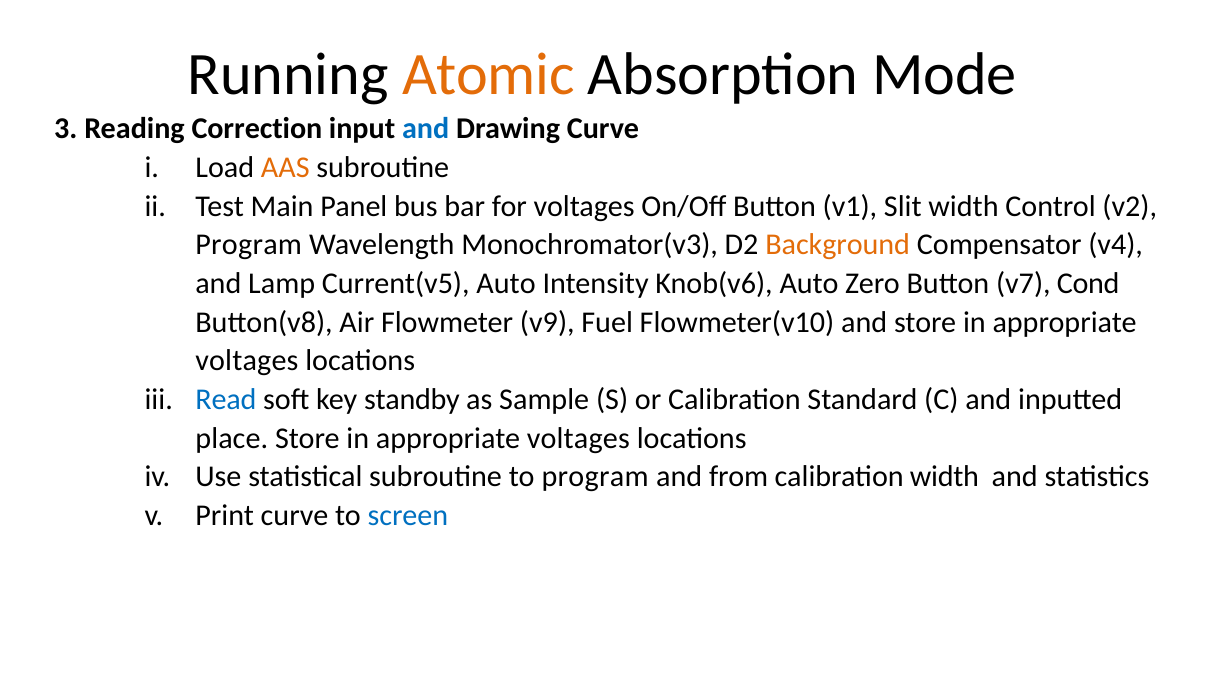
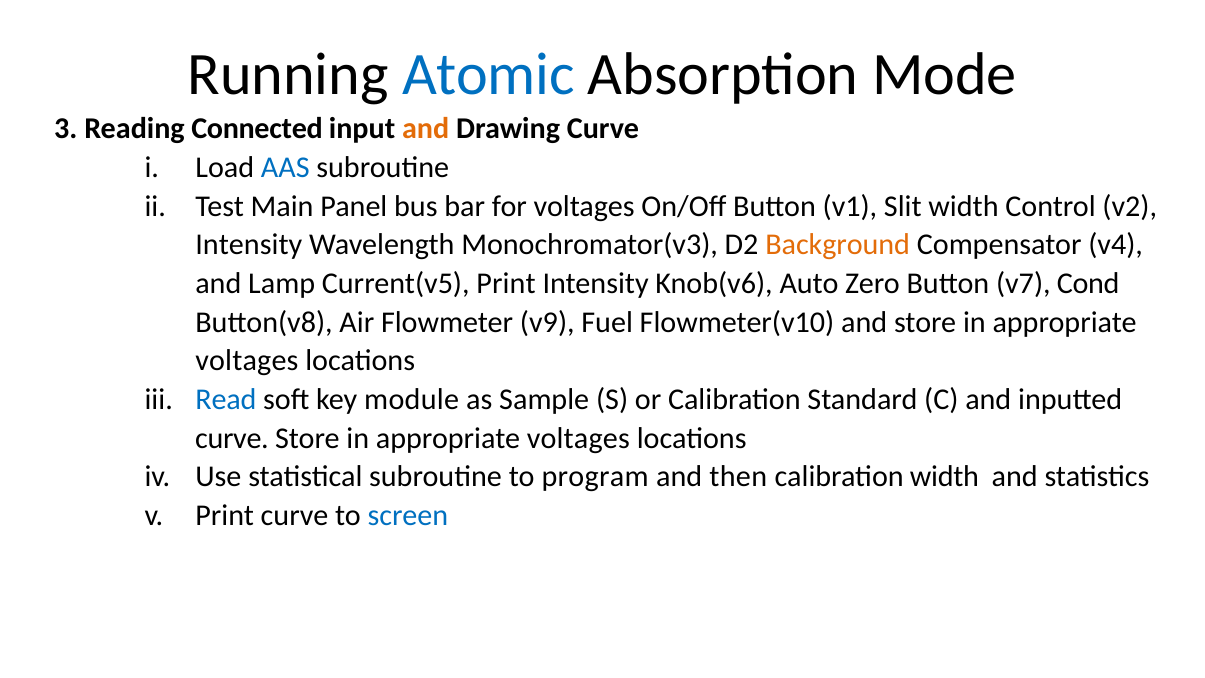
Atomic colour: orange -> blue (488, 74)
Correction: Correction -> Connected (257, 129)
and colour: blue -> orange (426, 129)
AAS colour: orange -> blue (285, 167)
Program: Program -> Intensity (249, 245)
Current(v5 Auto: Auto -> Print (506, 283)
standby: standby -> module (412, 400)
place: place -> curve (232, 438)
from: from -> then (738, 477)
